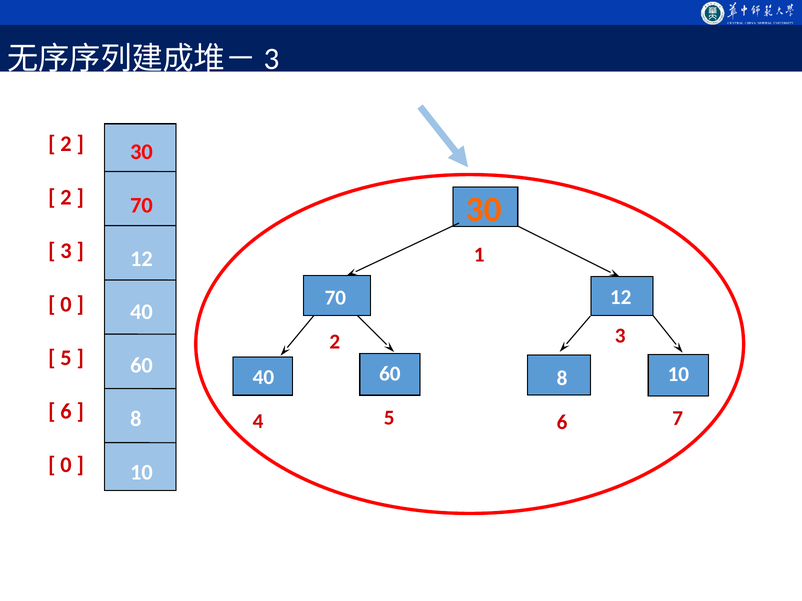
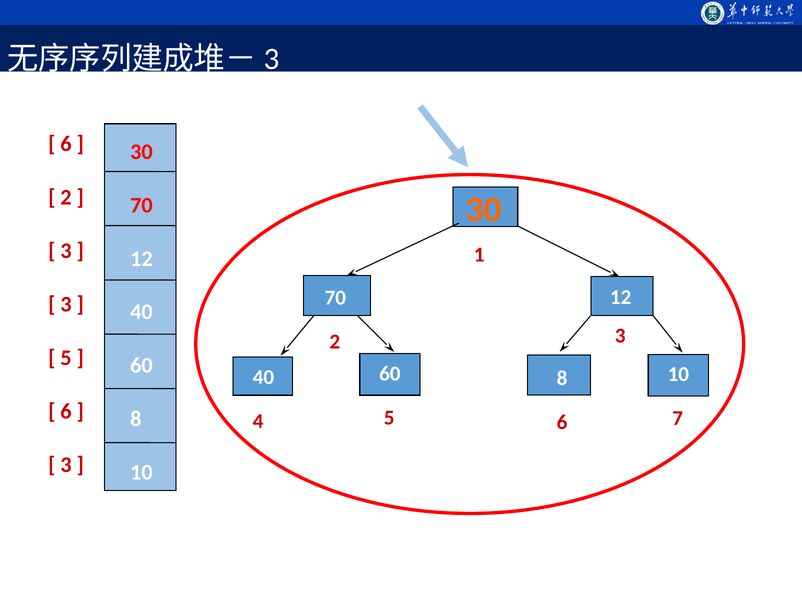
2: 2 -> 6 (66, 144)
0: 0 -> 3 (66, 305)
0: 0 -> 3 (66, 465)
